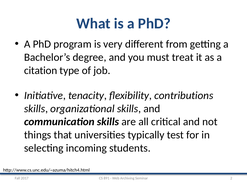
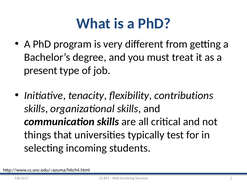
citation: citation -> present (41, 71)
